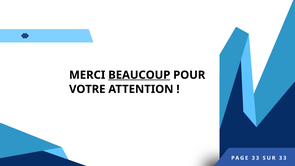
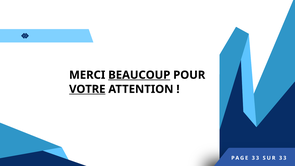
VOTRE underline: none -> present (87, 89)
